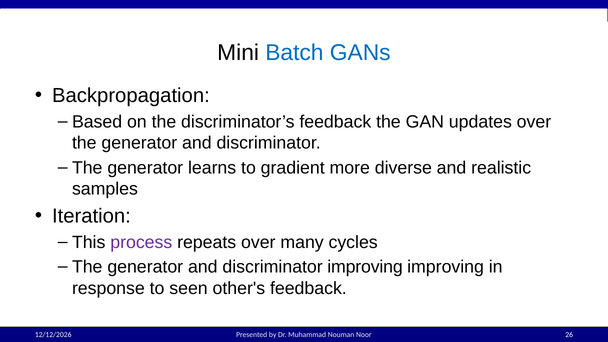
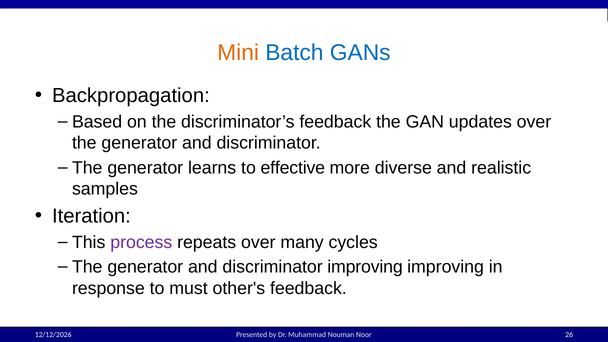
Mini colour: black -> orange (238, 53)
gradient: gradient -> effective (293, 168)
seen: seen -> must (189, 288)
